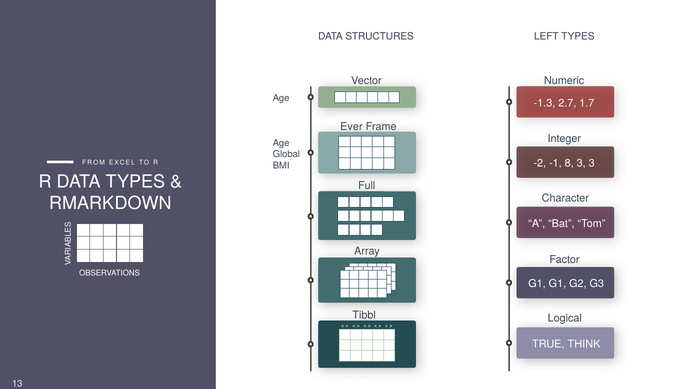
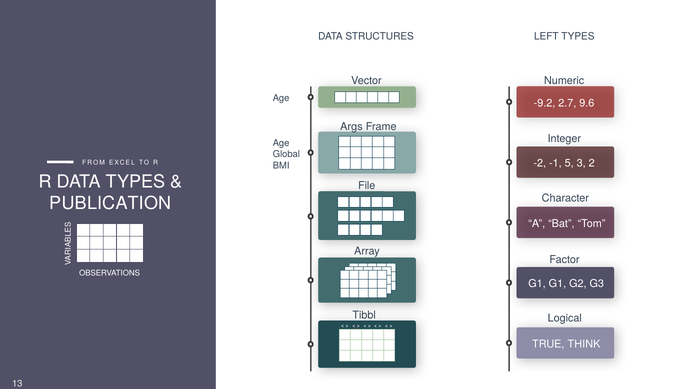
-1.3: -1.3 -> -9.2 (544, 103)
1.7: 1.7 -> 9.6 (587, 103)
Ever: Ever -> Args (351, 126)
8: 8 -> 5 (569, 163)
3 3: 3 -> 2 (592, 163)
Full: Full -> File (367, 186)
RMARKDOWN: RMARKDOWN -> PUBLICATION (110, 203)
